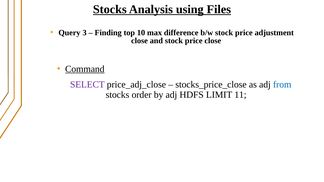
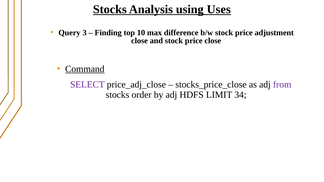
Files: Files -> Uses (219, 9)
from colour: blue -> purple (282, 85)
11: 11 -> 34 (240, 95)
